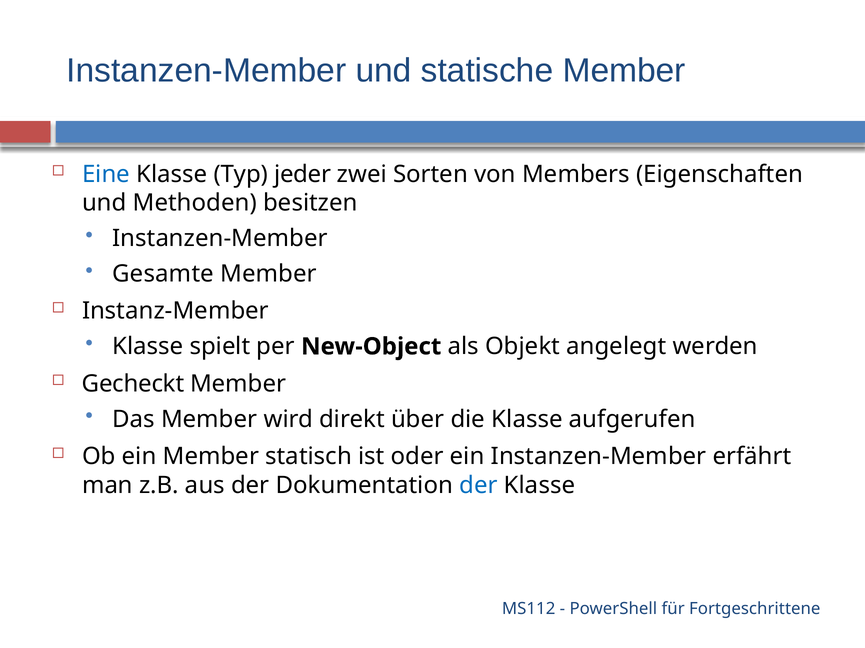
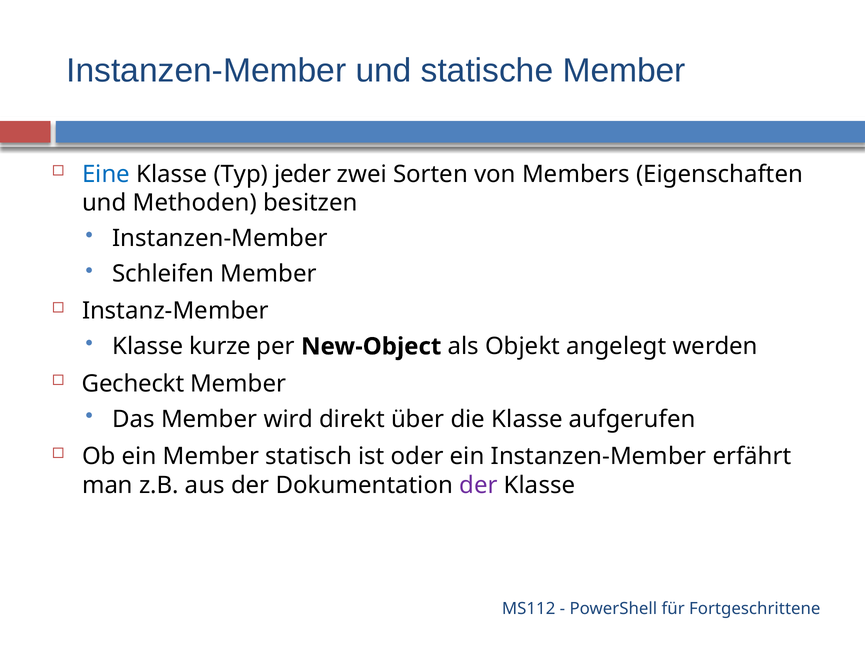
Gesamte: Gesamte -> Schleifen (163, 274)
spielt: spielt -> kurze (220, 347)
der colour: blue -> purple (479, 486)
